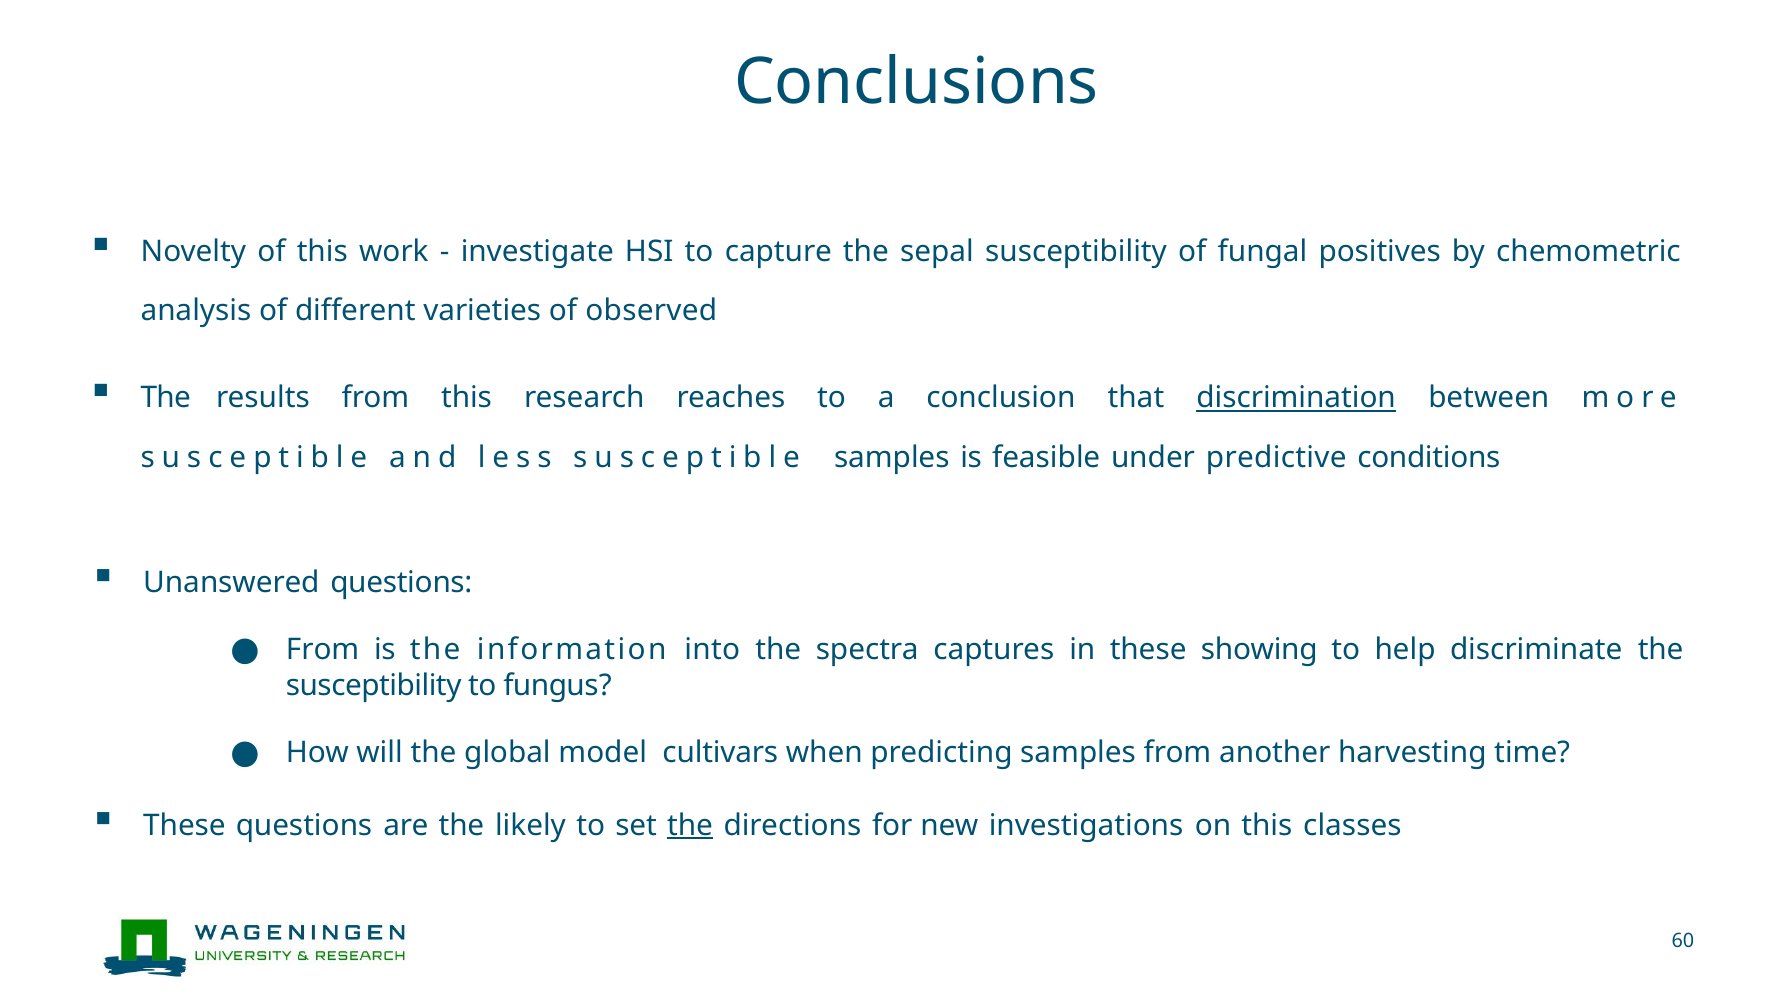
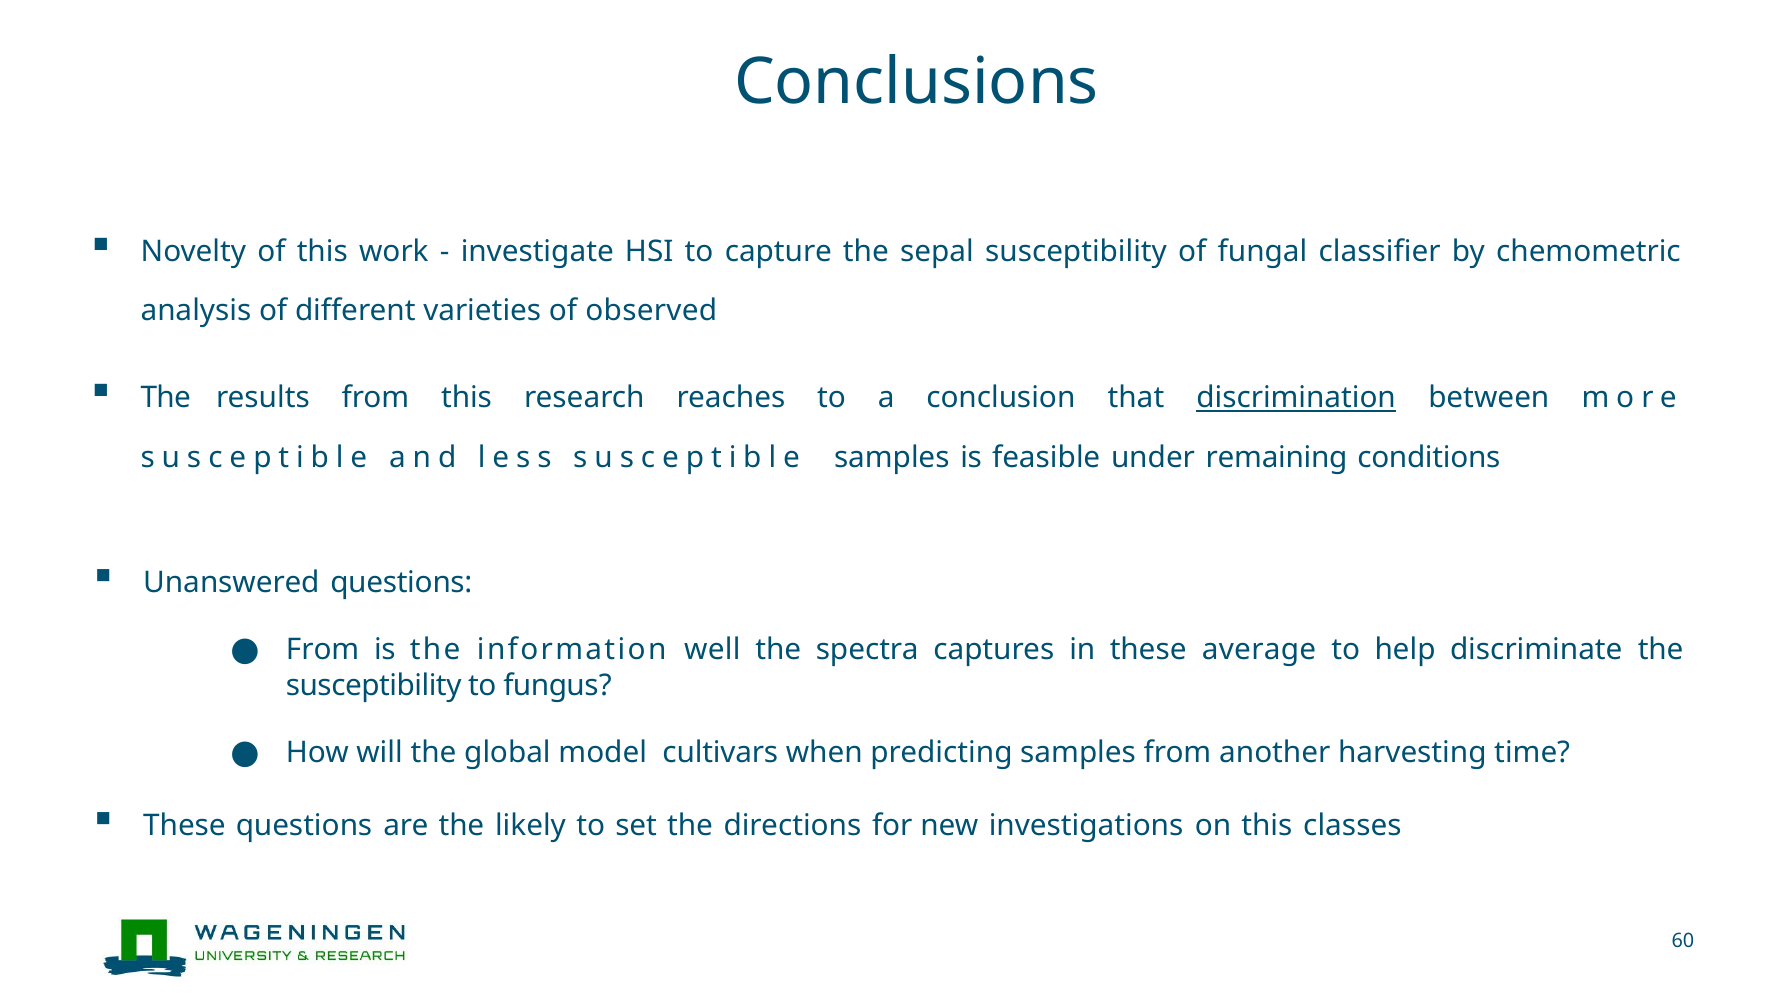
positives: positives -> classifier (1380, 252)
predictive: predictive -> remaining (1277, 458)
into: into -> well (712, 650)
showing: showing -> average (1259, 650)
the underline: present -> none (690, 825)
